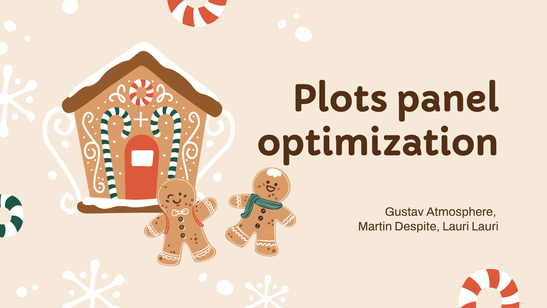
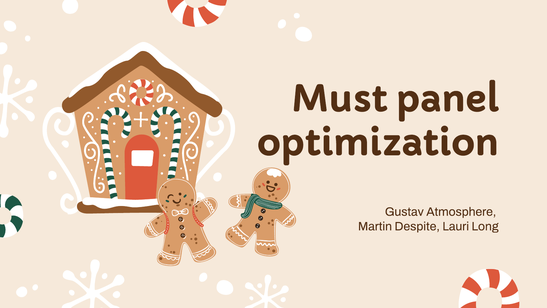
Plots: Plots -> Must (340, 99)
Lauri Lauri: Lauri -> Long (485, 226)
